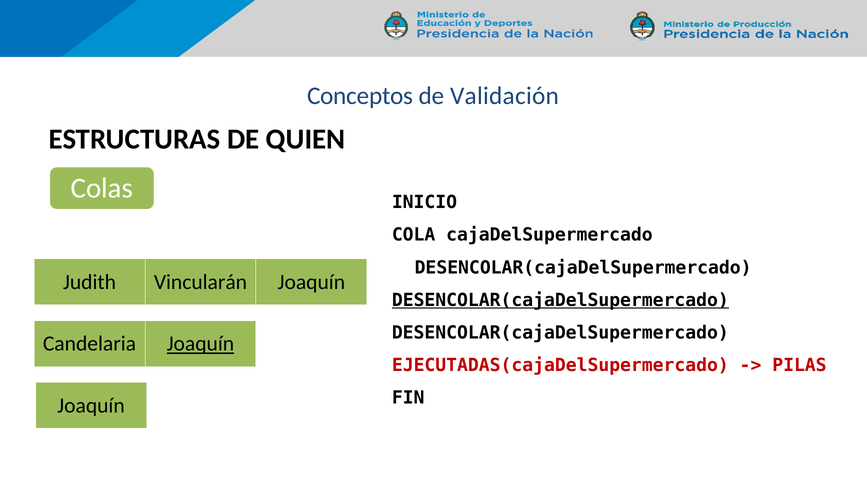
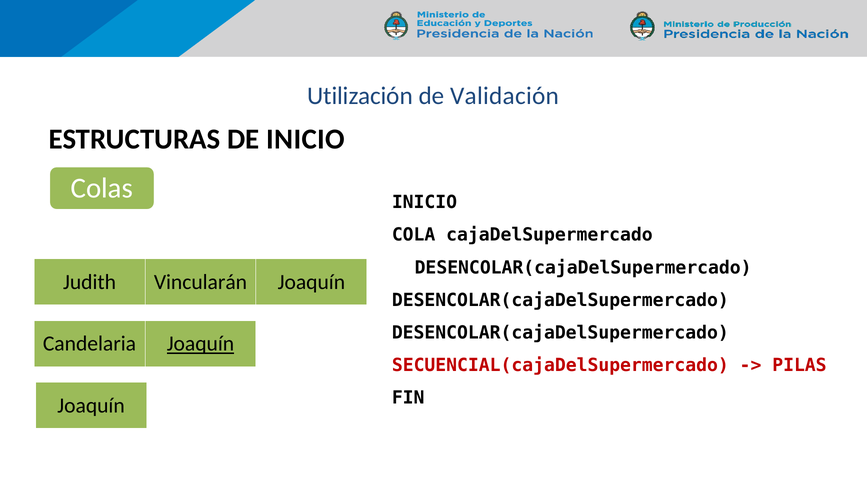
Conceptos: Conceptos -> Utilización (360, 96)
DE QUIEN: QUIEN -> INICIO (305, 139)
DESENCOLAR(cajaDelSupermercado underline: present -> none (560, 300)
EJECUTADAS(cajaDelSupermercado: EJECUTADAS(cajaDelSupermercado -> SECUENCIAL(cajaDelSupermercado (560, 365)
